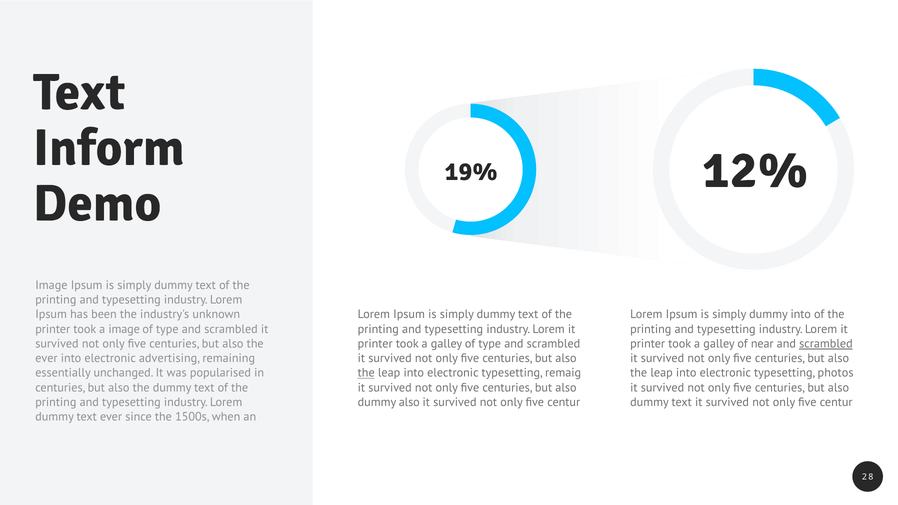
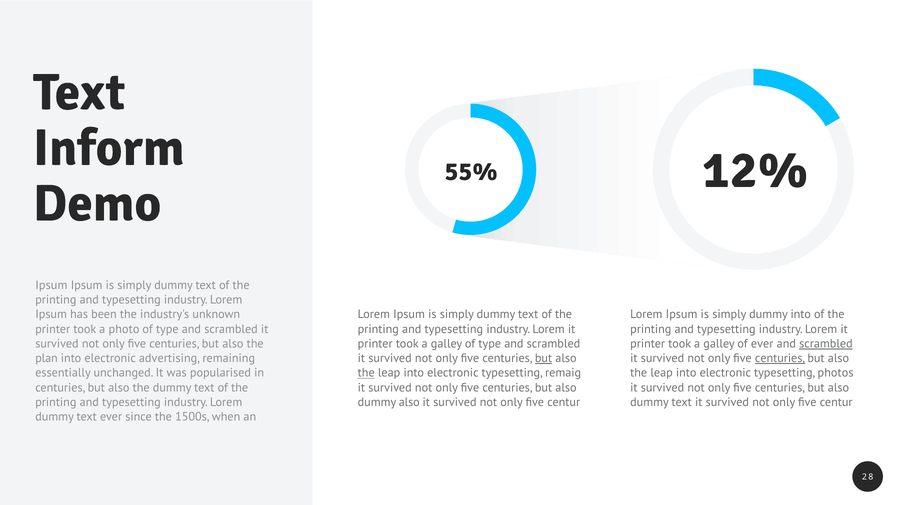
19%: 19% -> 55% (471, 172)
Image: Image -> Ipsum (51, 285)
a image: image -> photo (124, 329)
of near: near -> ever (762, 344)
ever: ever -> plan (47, 358)
but underline: none -> present (544, 358)
centuries underline: none -> present (780, 358)
